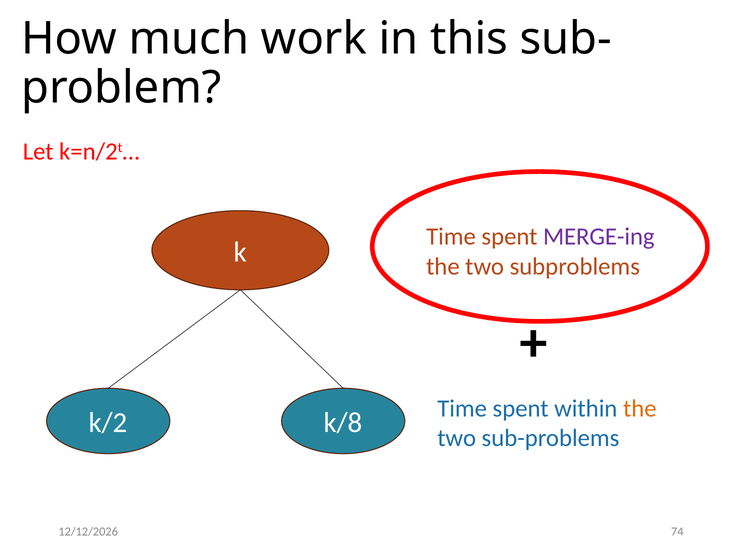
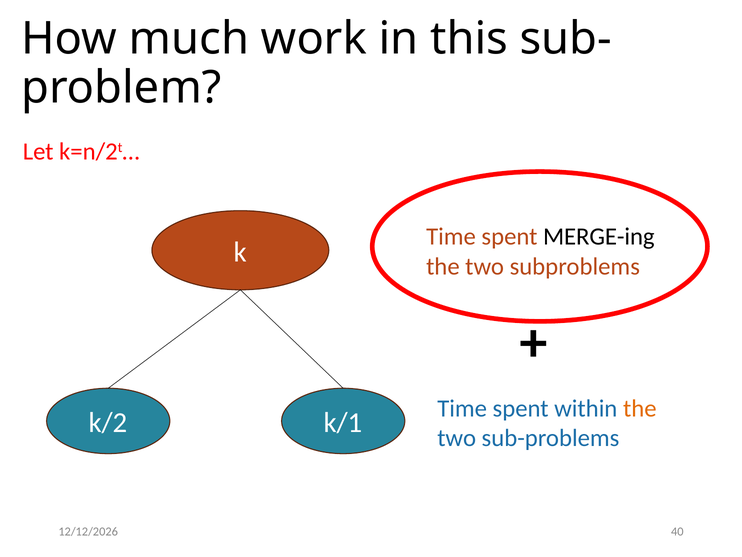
MERGE-ing colour: purple -> black (599, 237)
k/8: k/8 -> k/1 (343, 423)
74: 74 -> 40 (677, 531)
